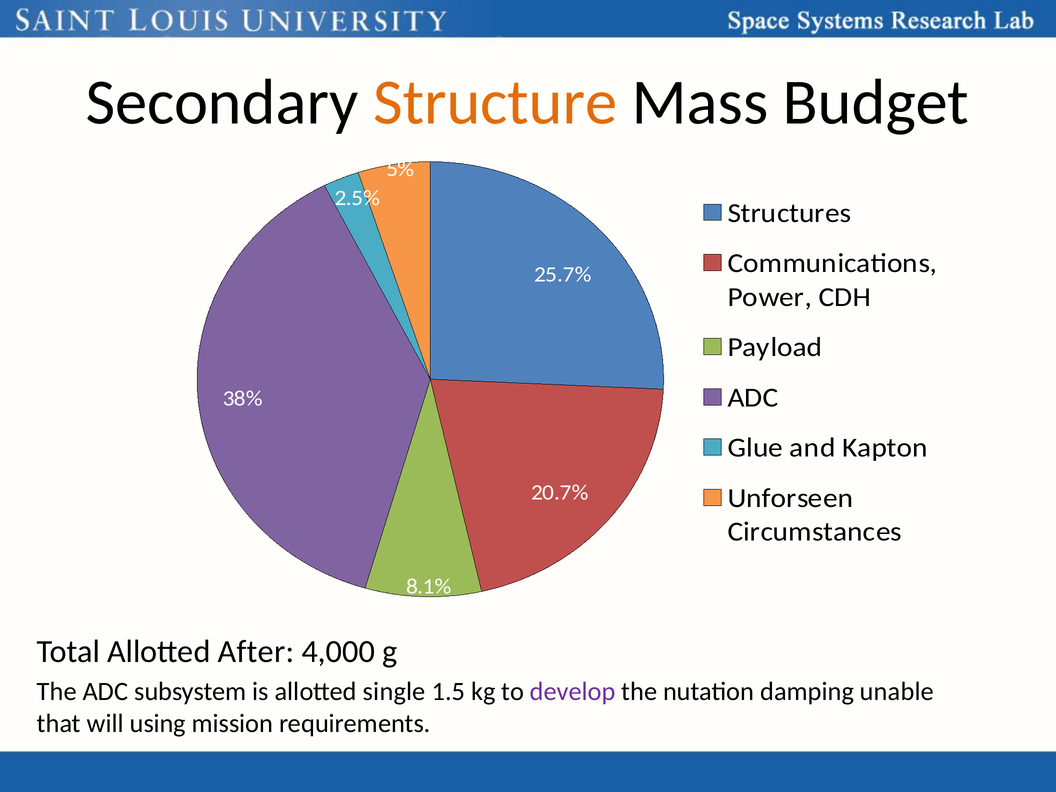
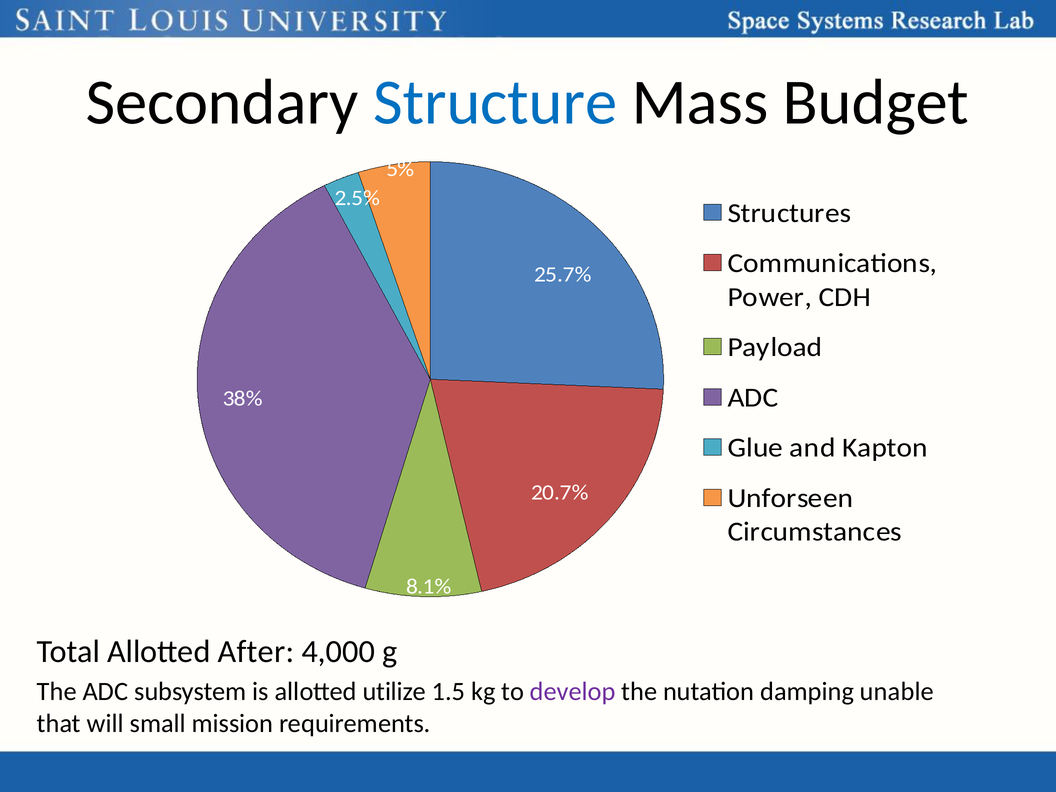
Structure colour: orange -> blue (495, 102)
single: single -> utilize (394, 692)
using: using -> small (158, 723)
